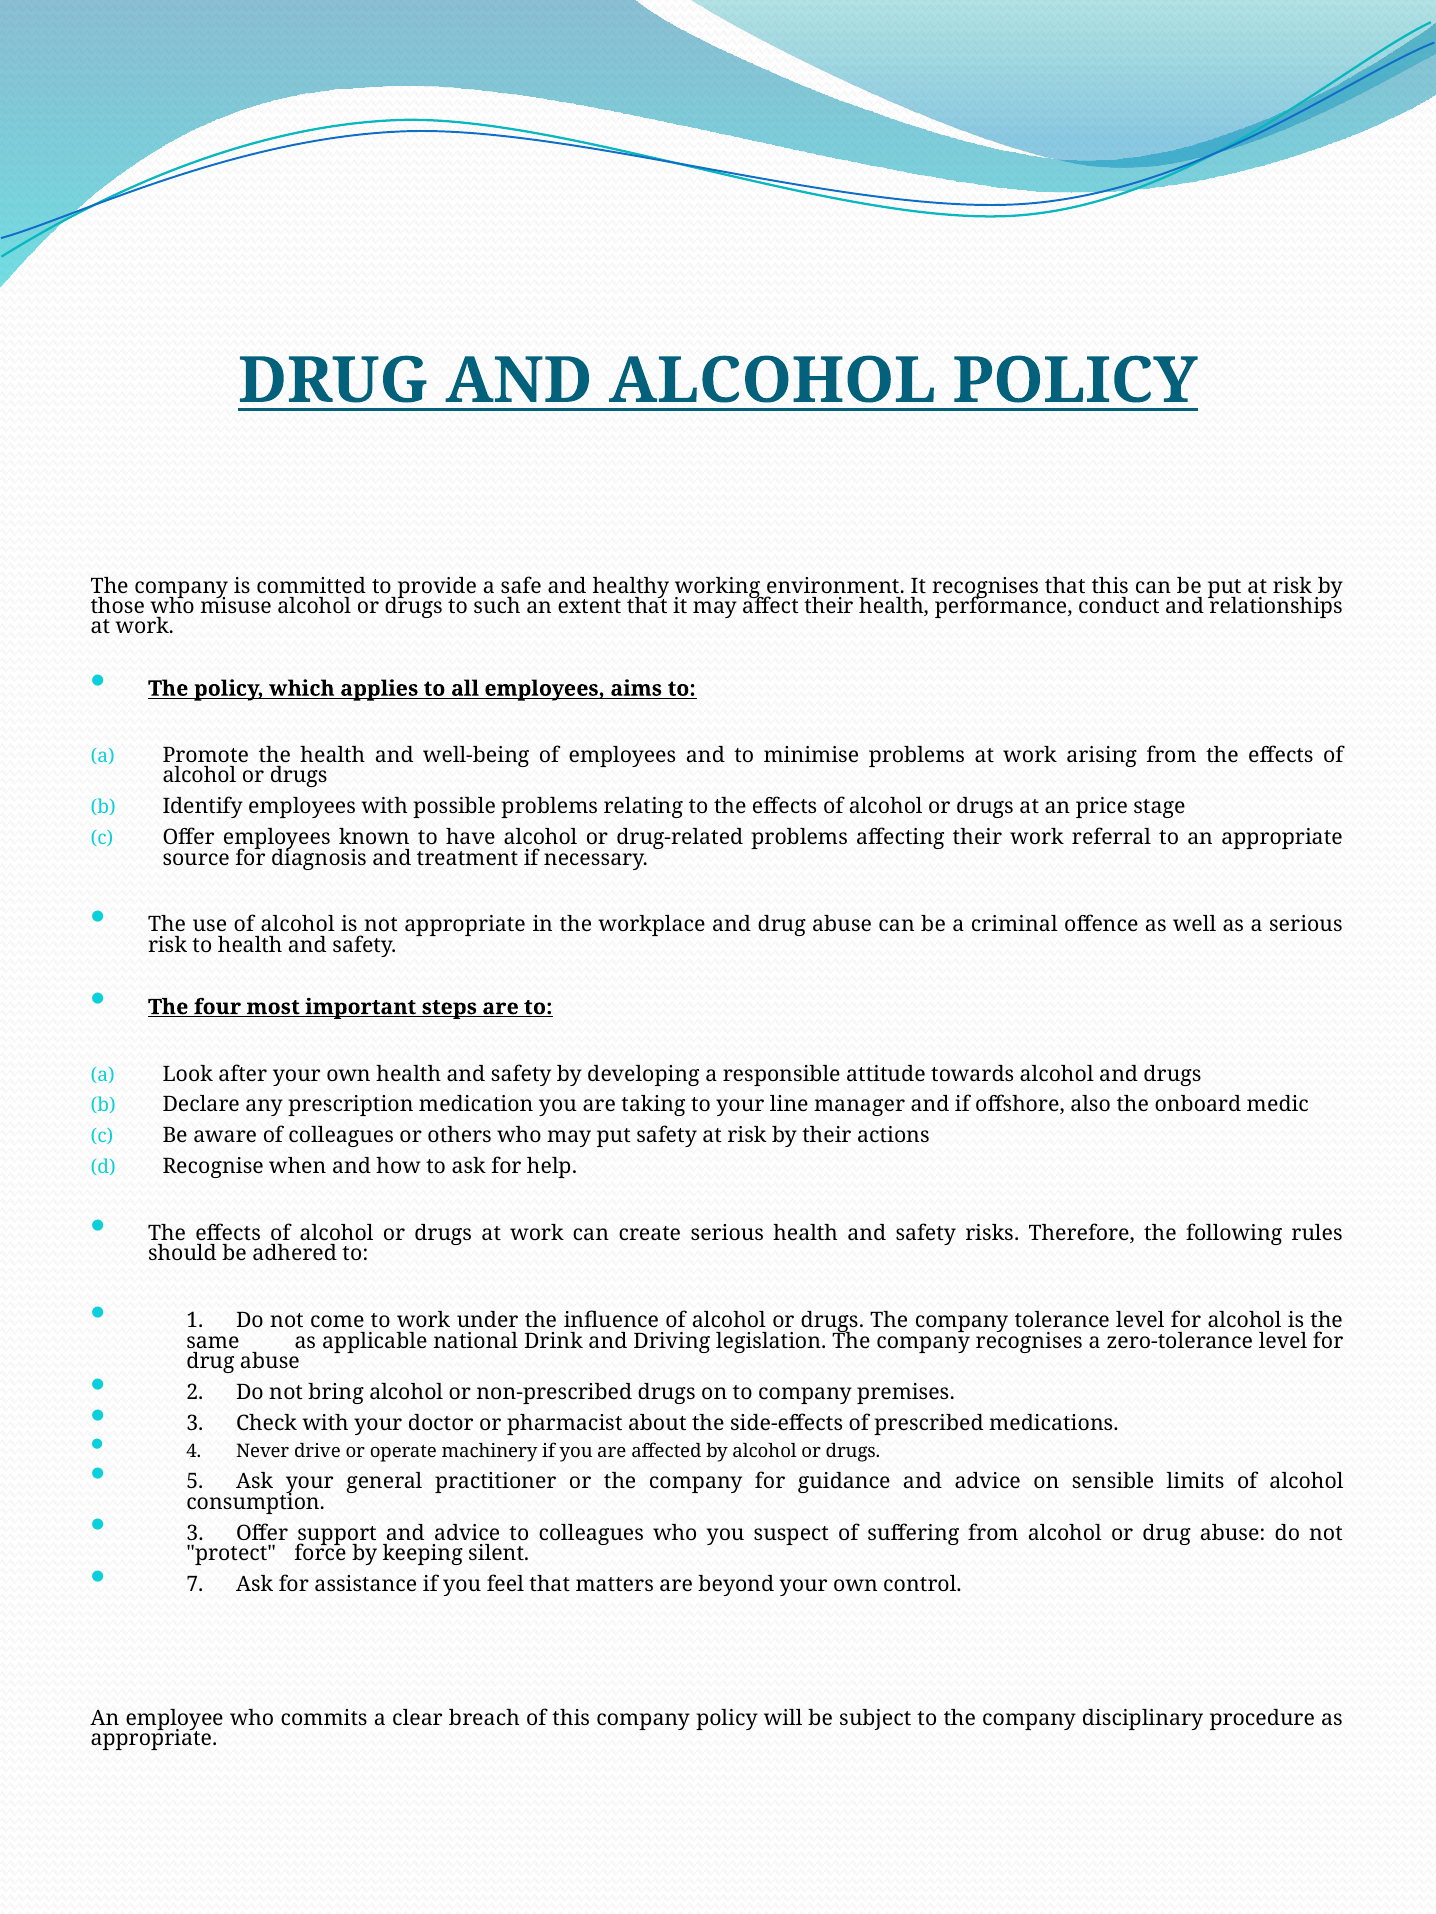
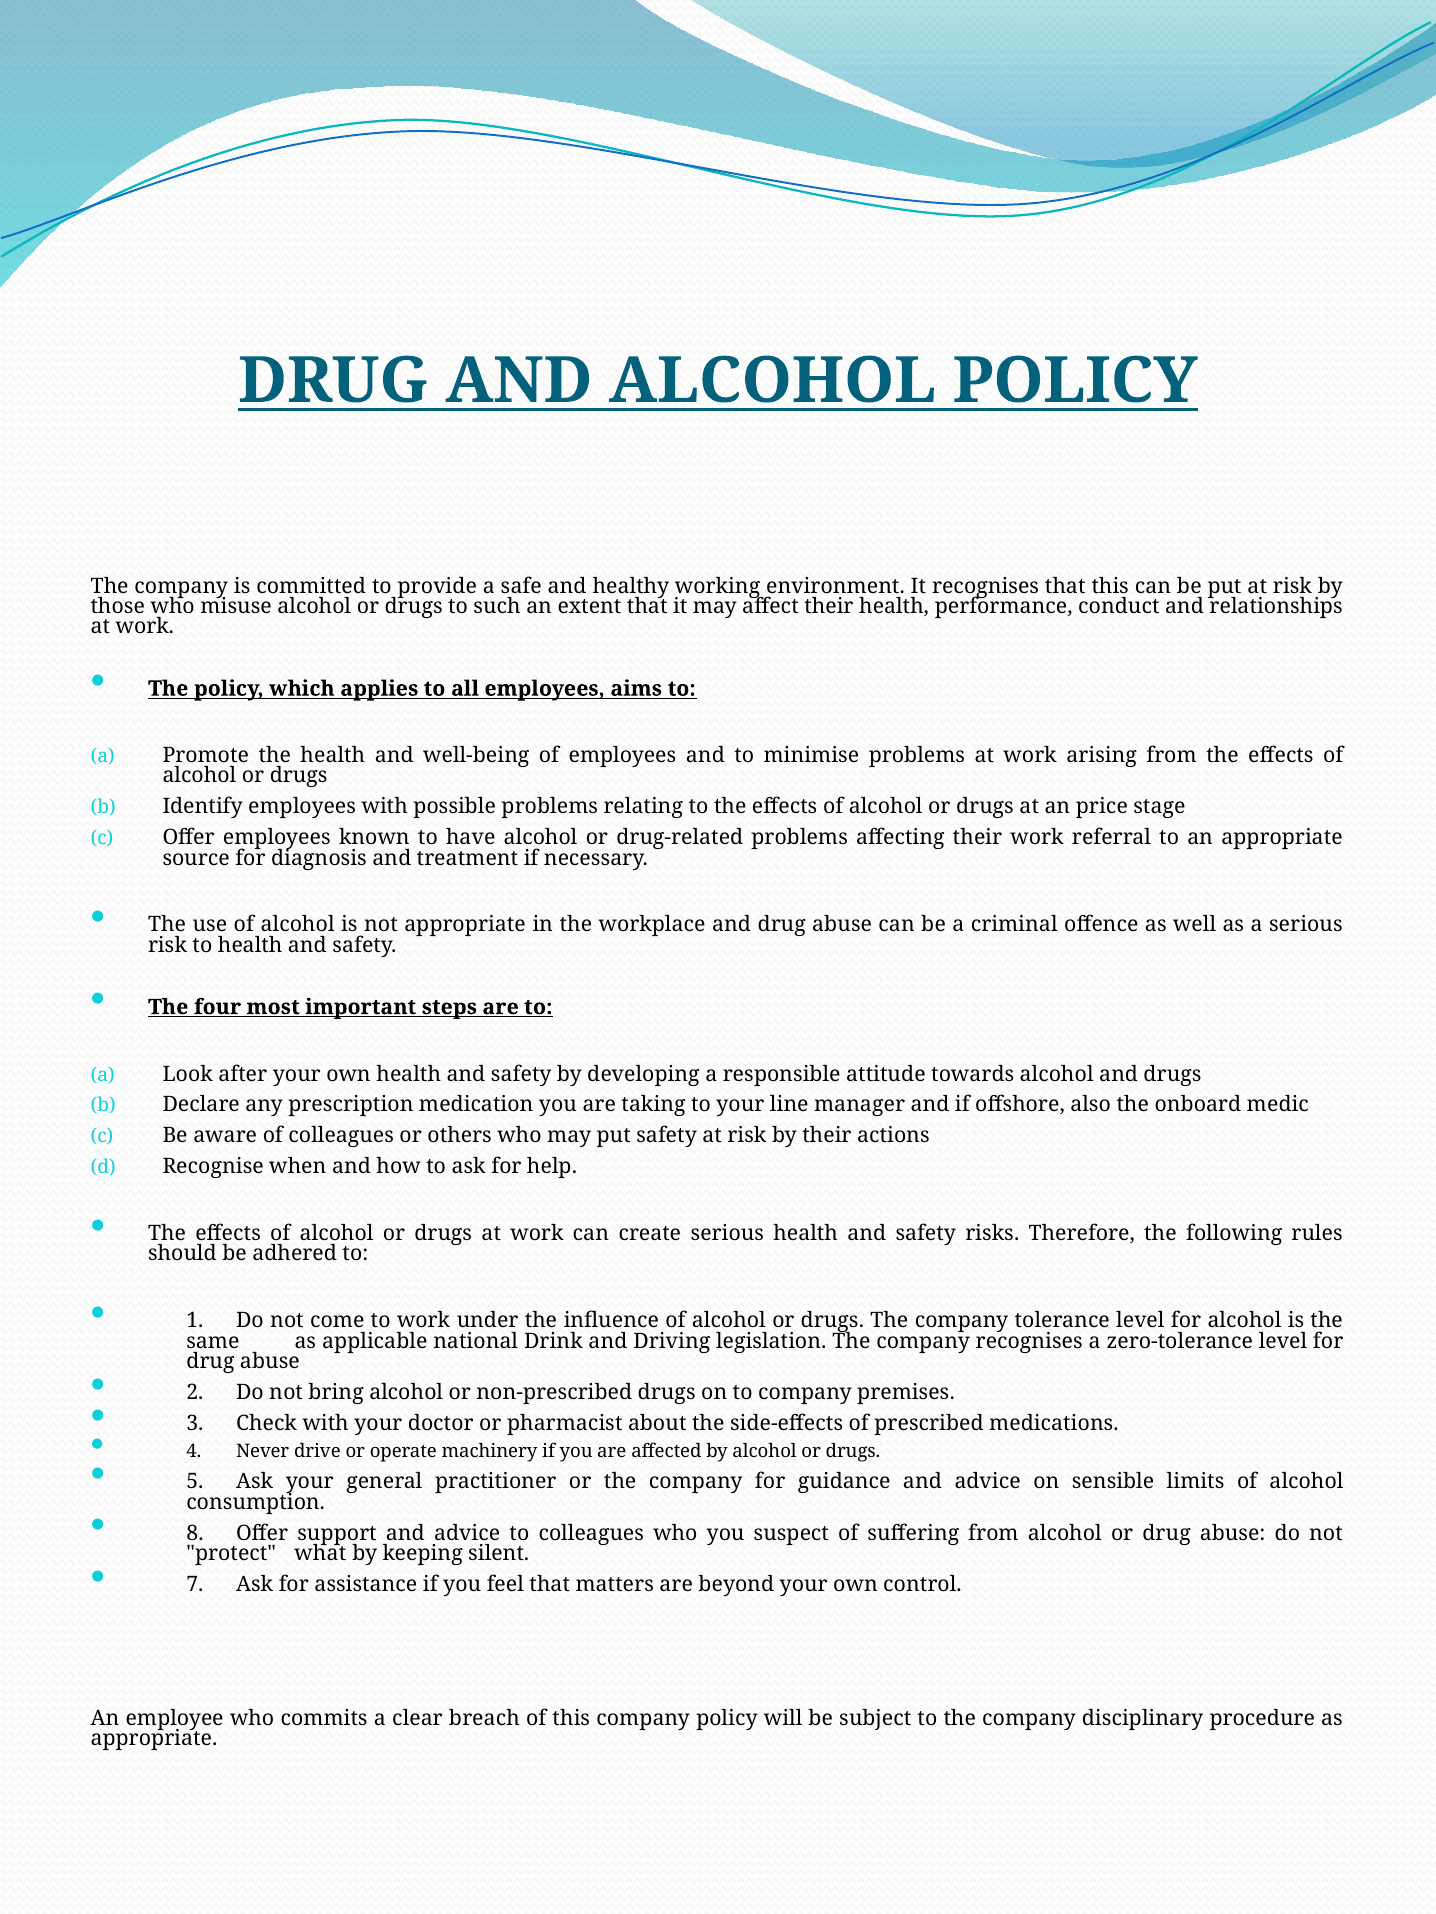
3: 3 -> 8 (195, 1534)
force: force -> what (320, 1554)
